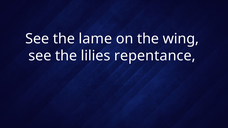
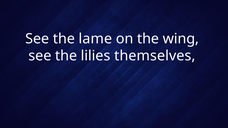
repentance: repentance -> themselves (155, 56)
